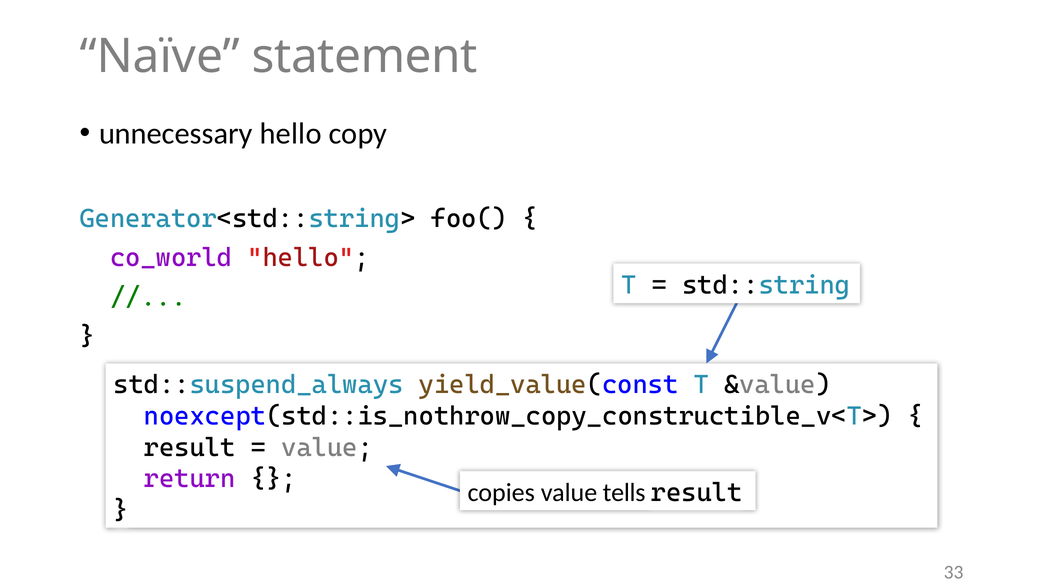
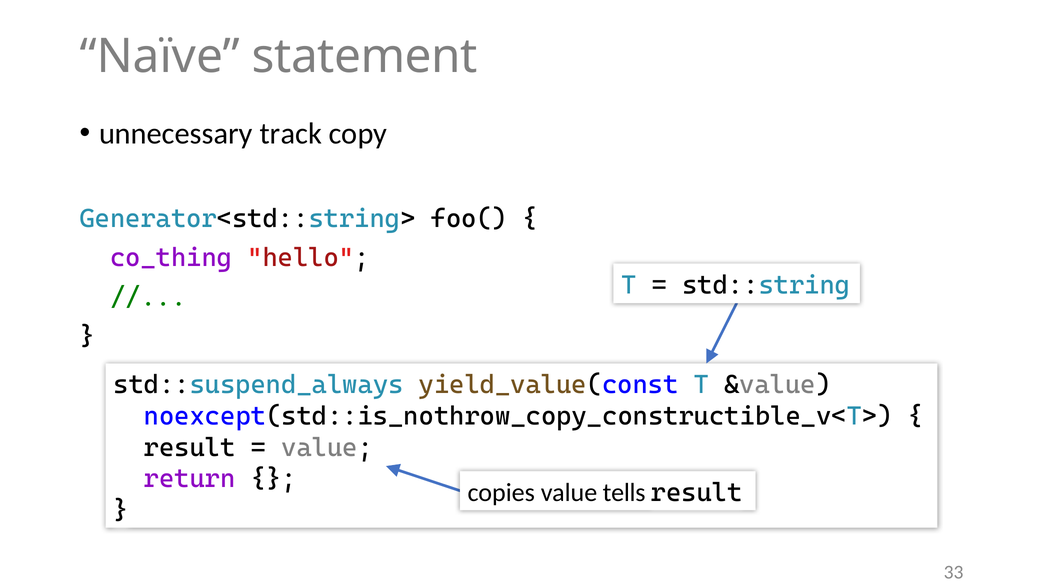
unnecessary hello: hello -> track (291, 134)
co_world: co_world -> co_thing (171, 258)
